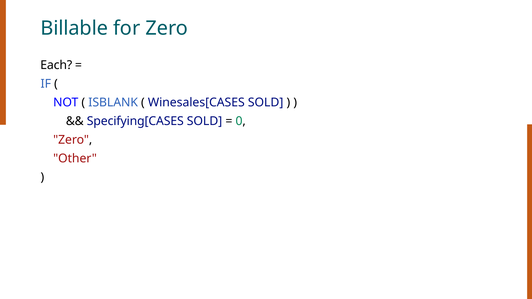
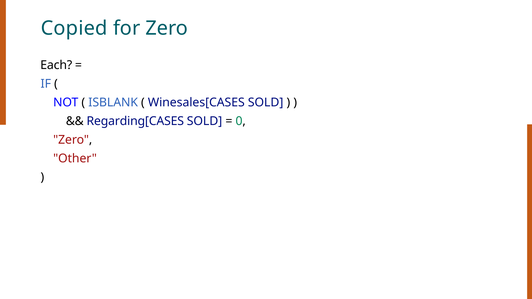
Billable: Billable -> Copied (74, 28)
Specifying[CASES: Specifying[CASES -> Regarding[CASES (135, 121)
